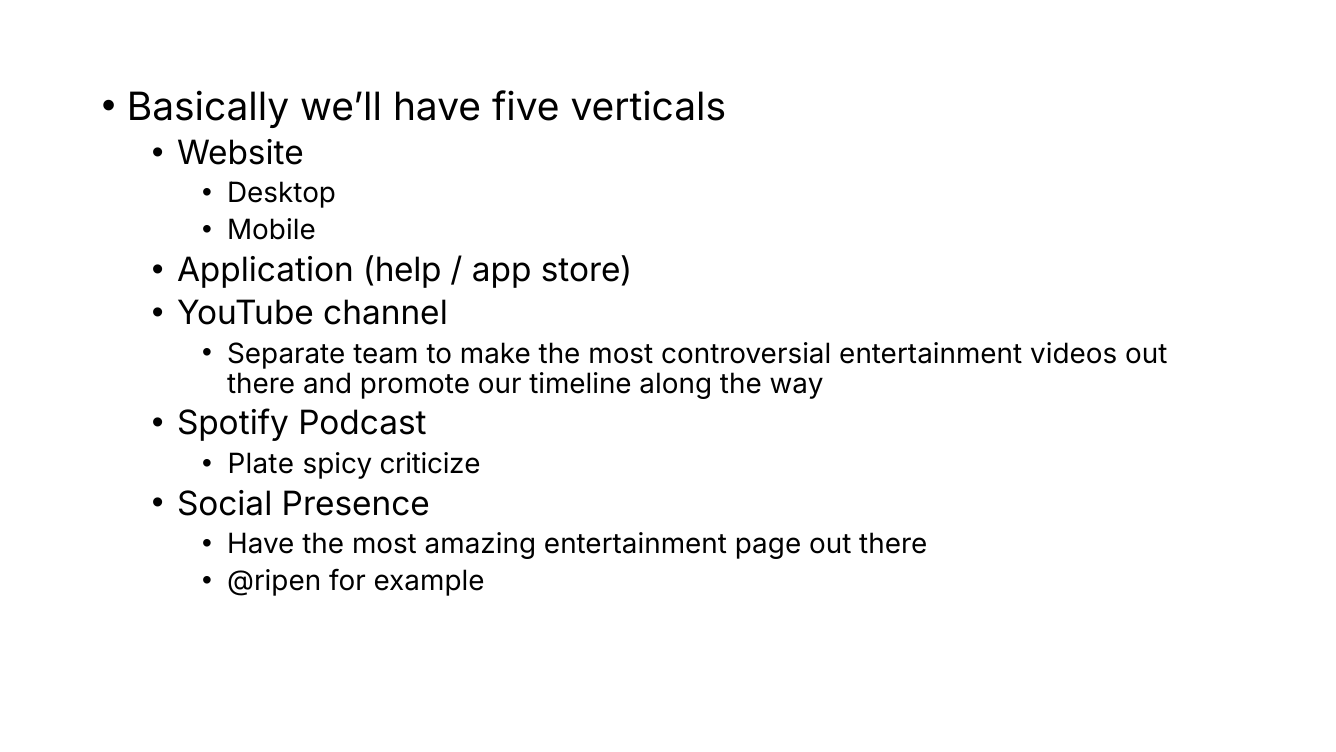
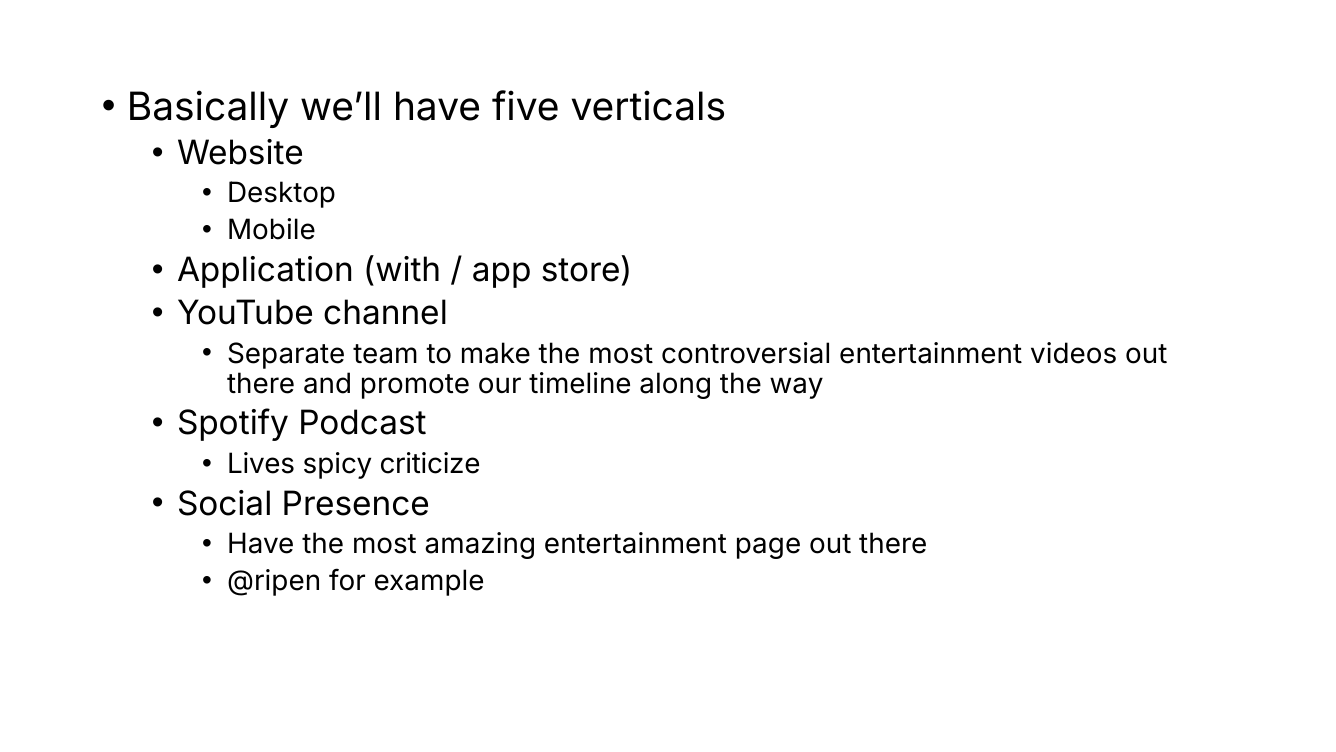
help: help -> with (402, 271)
Plate: Plate -> Lives (261, 464)
